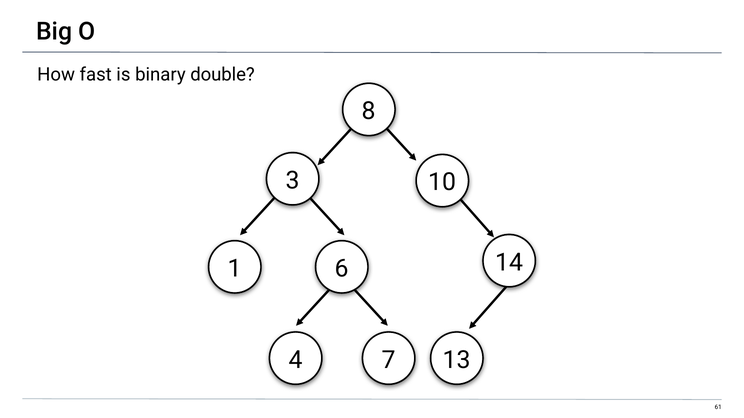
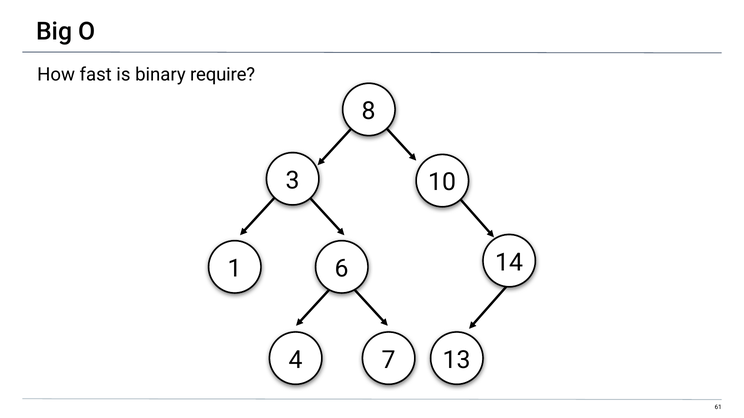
double: double -> require (223, 75)
